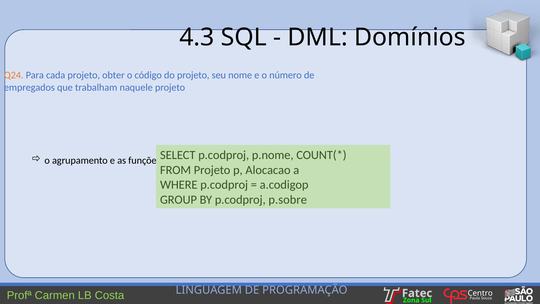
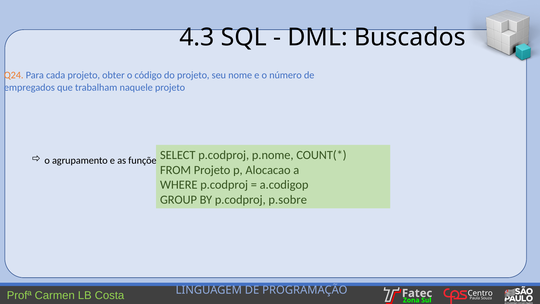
Domínios: Domínios -> Buscados (410, 37)
